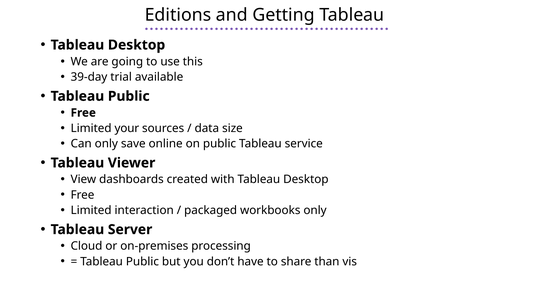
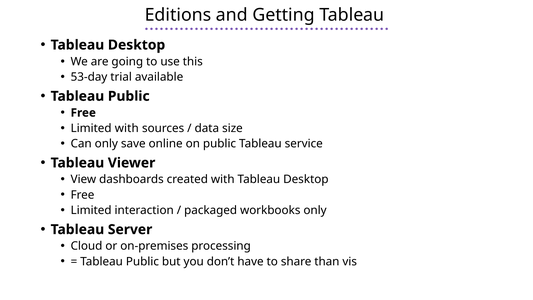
39-day: 39-day -> 53-day (89, 77)
Limited your: your -> with (127, 128)
